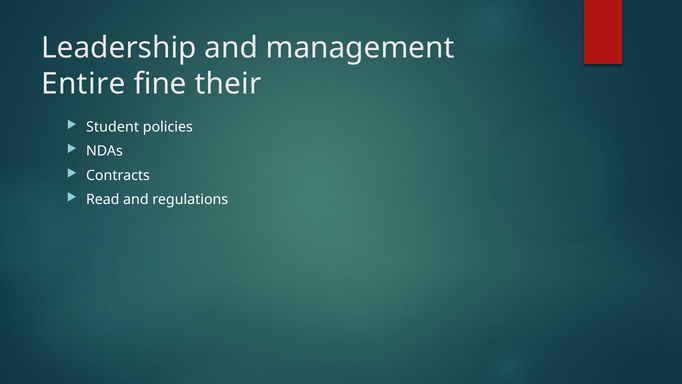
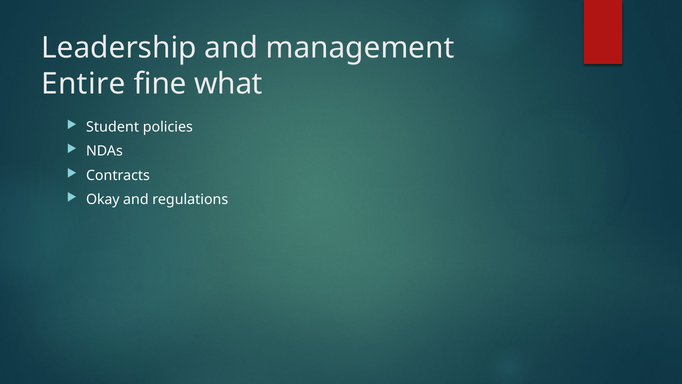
their: their -> what (228, 84)
Read: Read -> Okay (103, 199)
